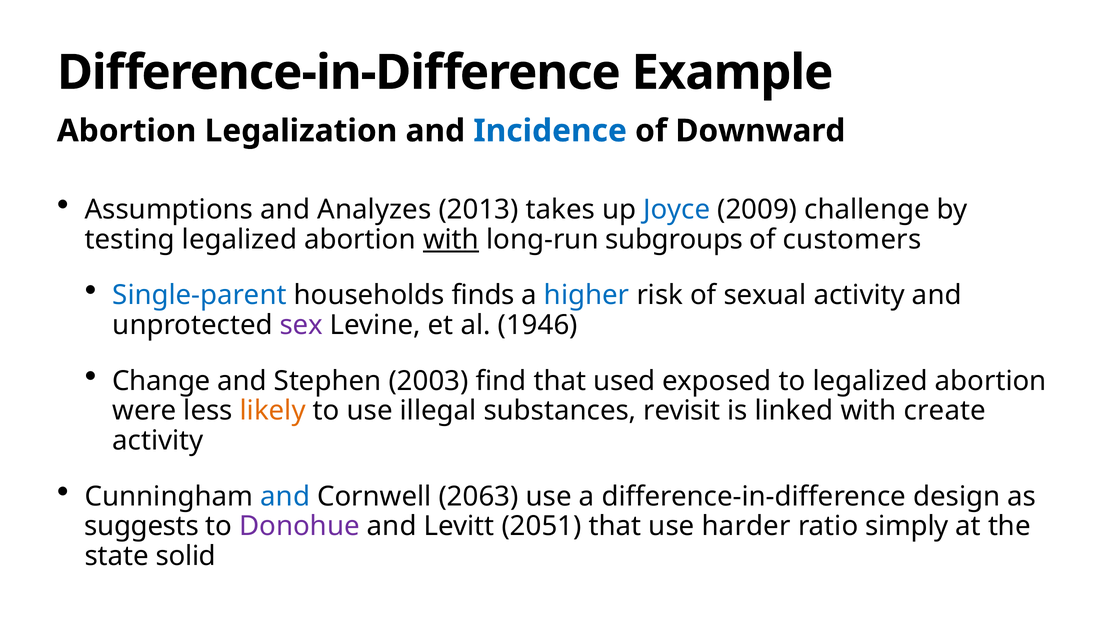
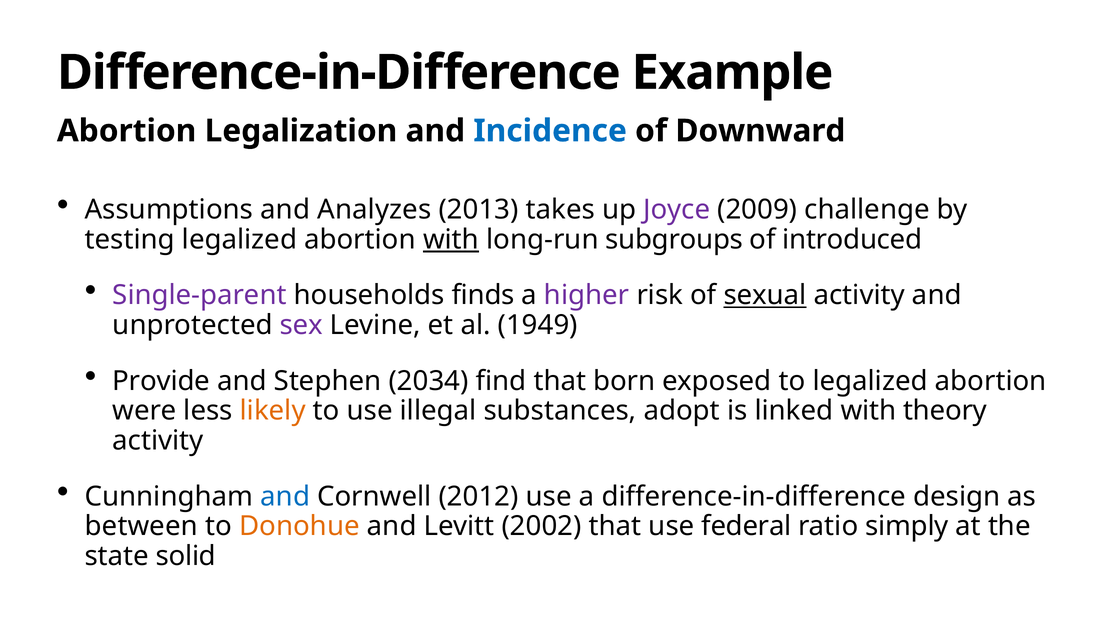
Joyce colour: blue -> purple (677, 210)
customers: customers -> introduced (852, 240)
Single-parent colour: blue -> purple (200, 296)
higher colour: blue -> purple (587, 296)
sexual underline: none -> present (765, 296)
1946: 1946 -> 1949 (538, 326)
Change: Change -> Provide (161, 381)
2003: 2003 -> 2034 (429, 381)
used: used -> born (624, 381)
revisit: revisit -> adopt (682, 411)
create: create -> theory (945, 411)
2063: 2063 -> 2012 (479, 497)
suggests: suggests -> between (141, 527)
Donohue colour: purple -> orange (299, 527)
2051: 2051 -> 2002 (542, 527)
harder: harder -> federal (746, 527)
